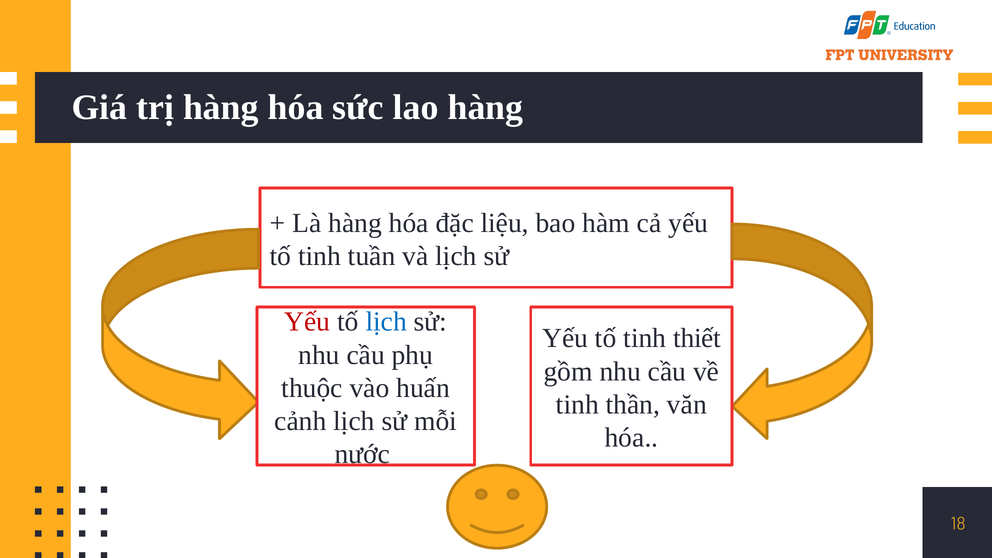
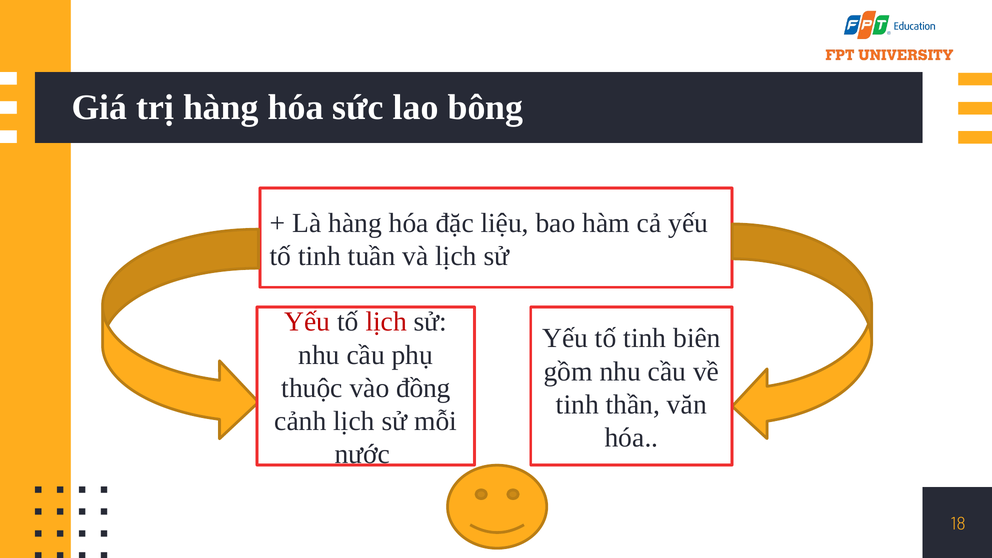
lao hàng: hàng -> bông (485, 107)
lịch colour: blue -> red (386, 322)
thiết: thiết -> biên (697, 338)
huấn: huấn -> đồng (423, 388)
